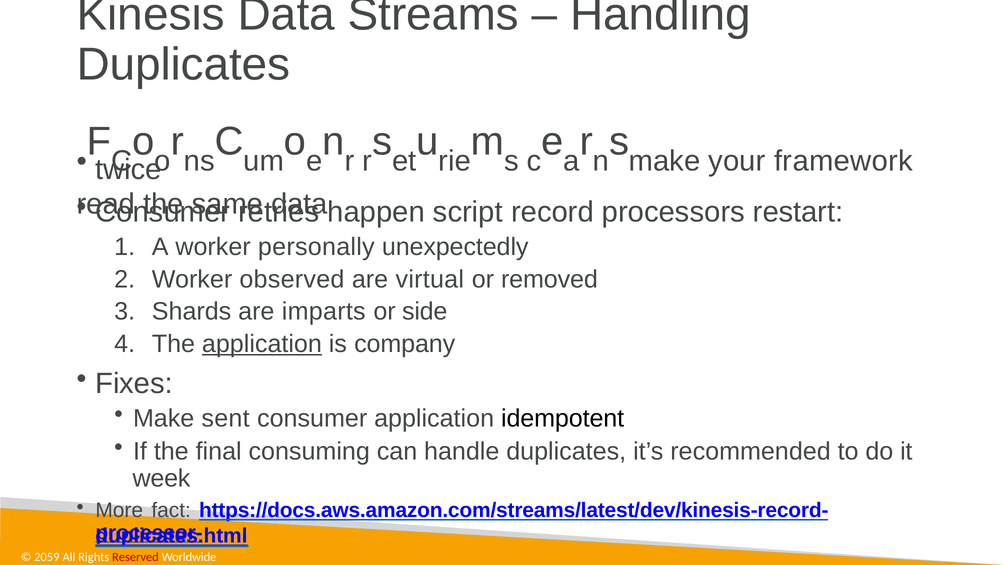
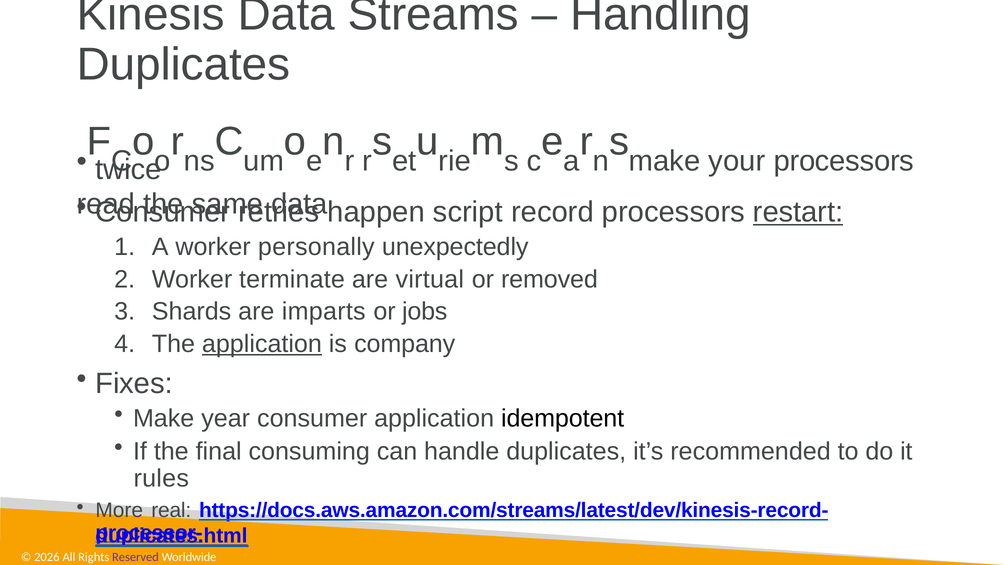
your framework: framework -> processors (844, 161)
restart underline: none -> present (798, 212)
observed: observed -> terminate (292, 279)
side: side -> jobs (425, 311)
sent: sent -> year (226, 418)
week: week -> rules (161, 478)
fact: fact -> real (171, 510)
2059: 2059 -> 2026 (47, 557)
Reserved colour: red -> purple (135, 557)
